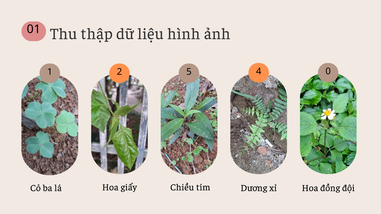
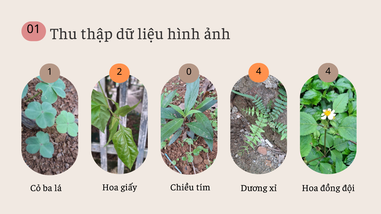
4 0: 0 -> 4 (328, 71)
5: 5 -> 0 (189, 72)
